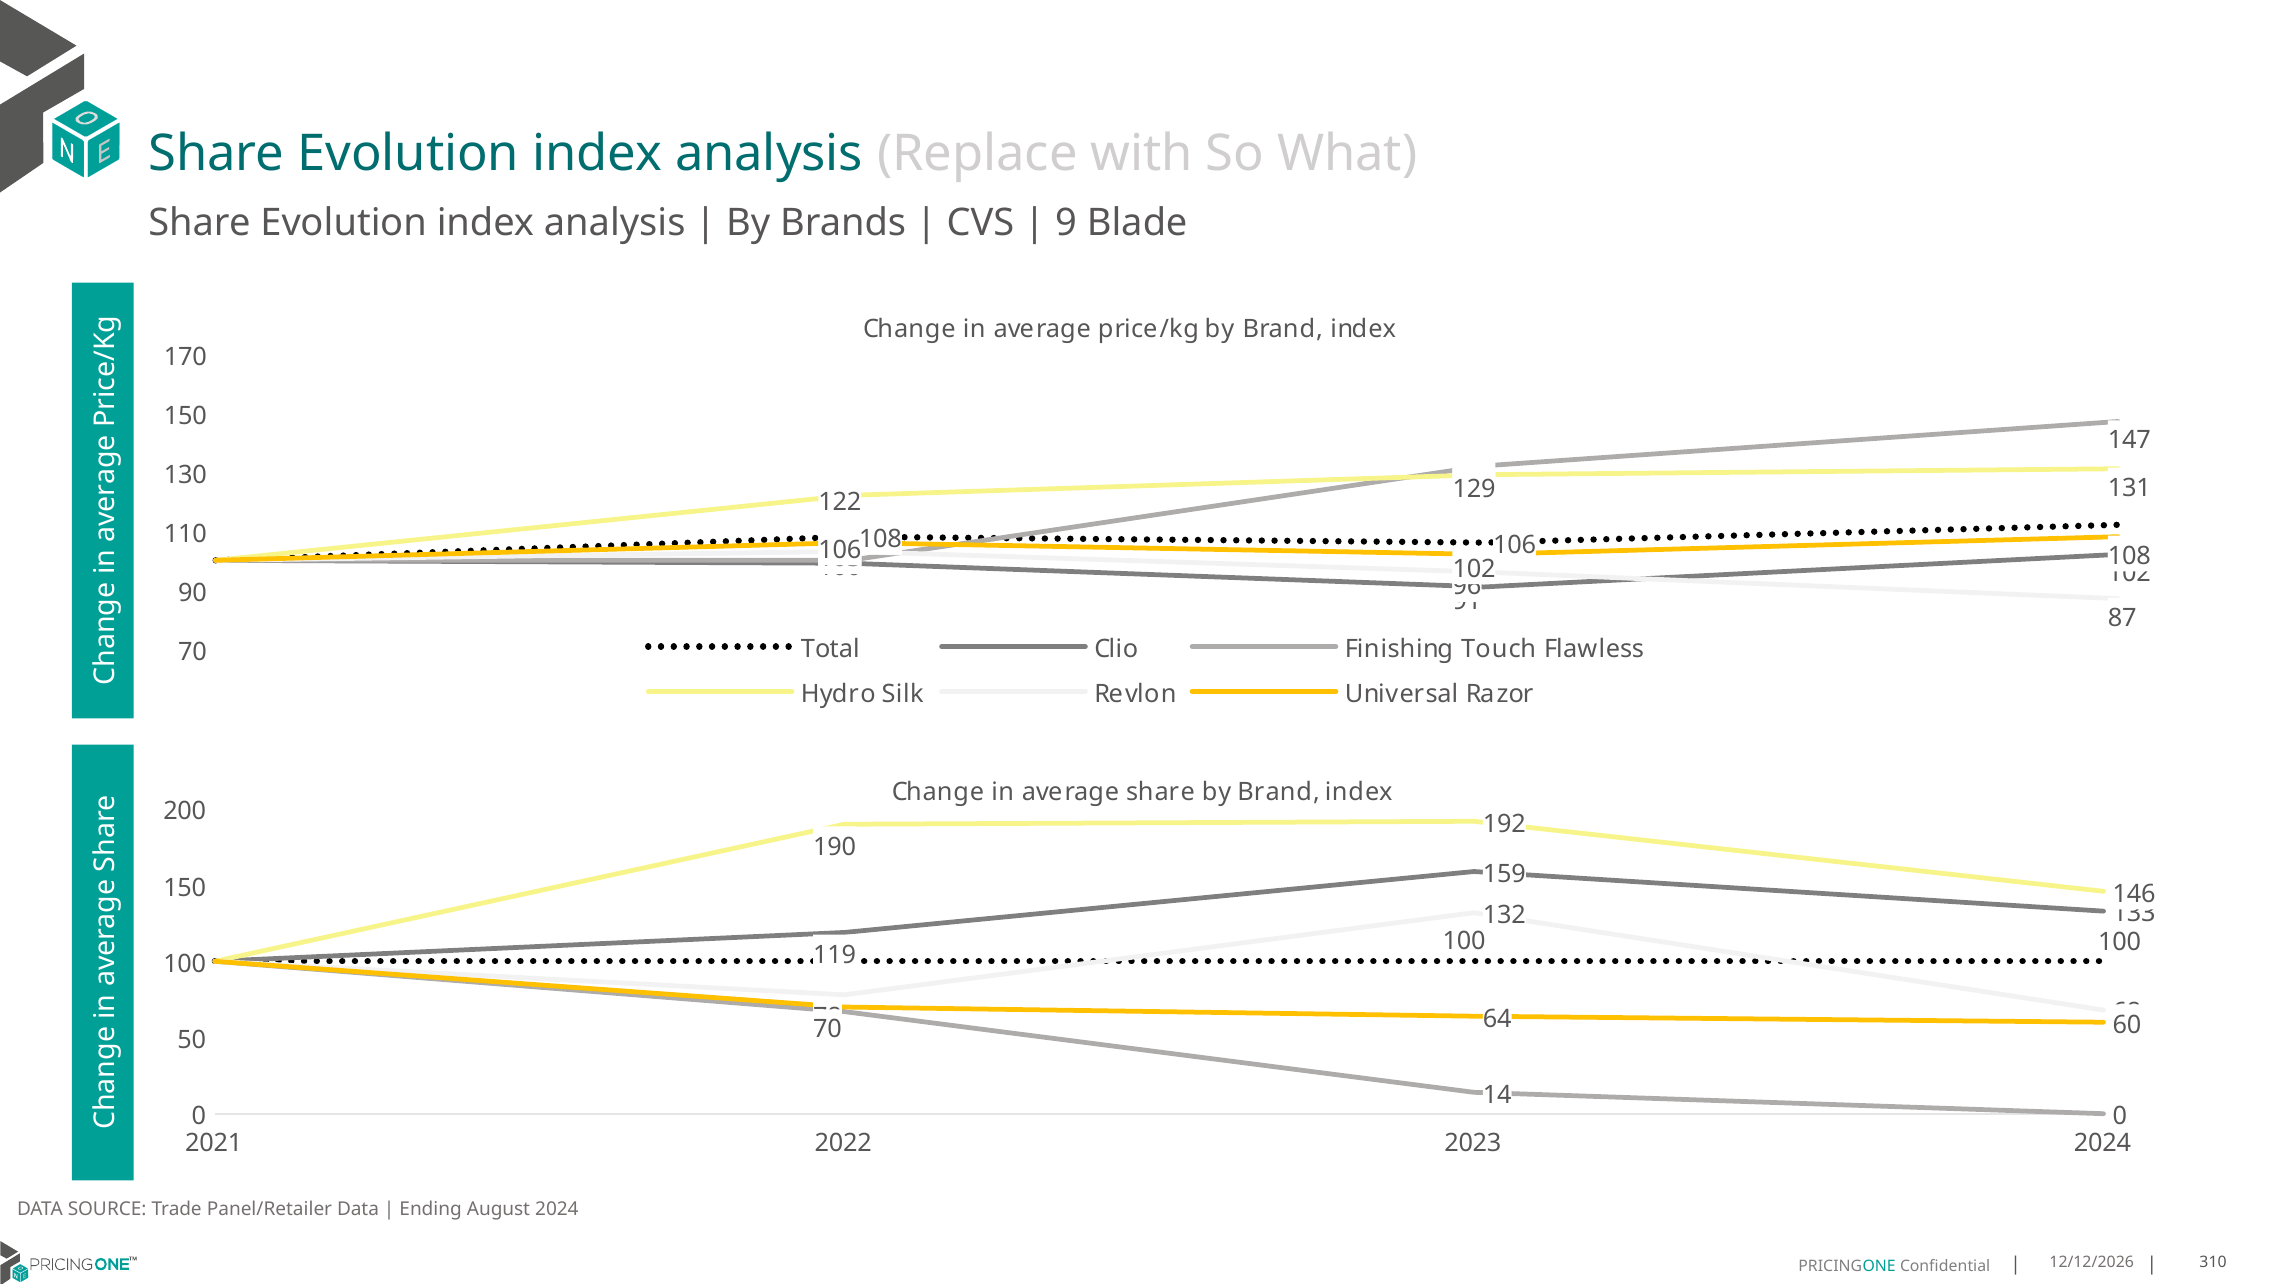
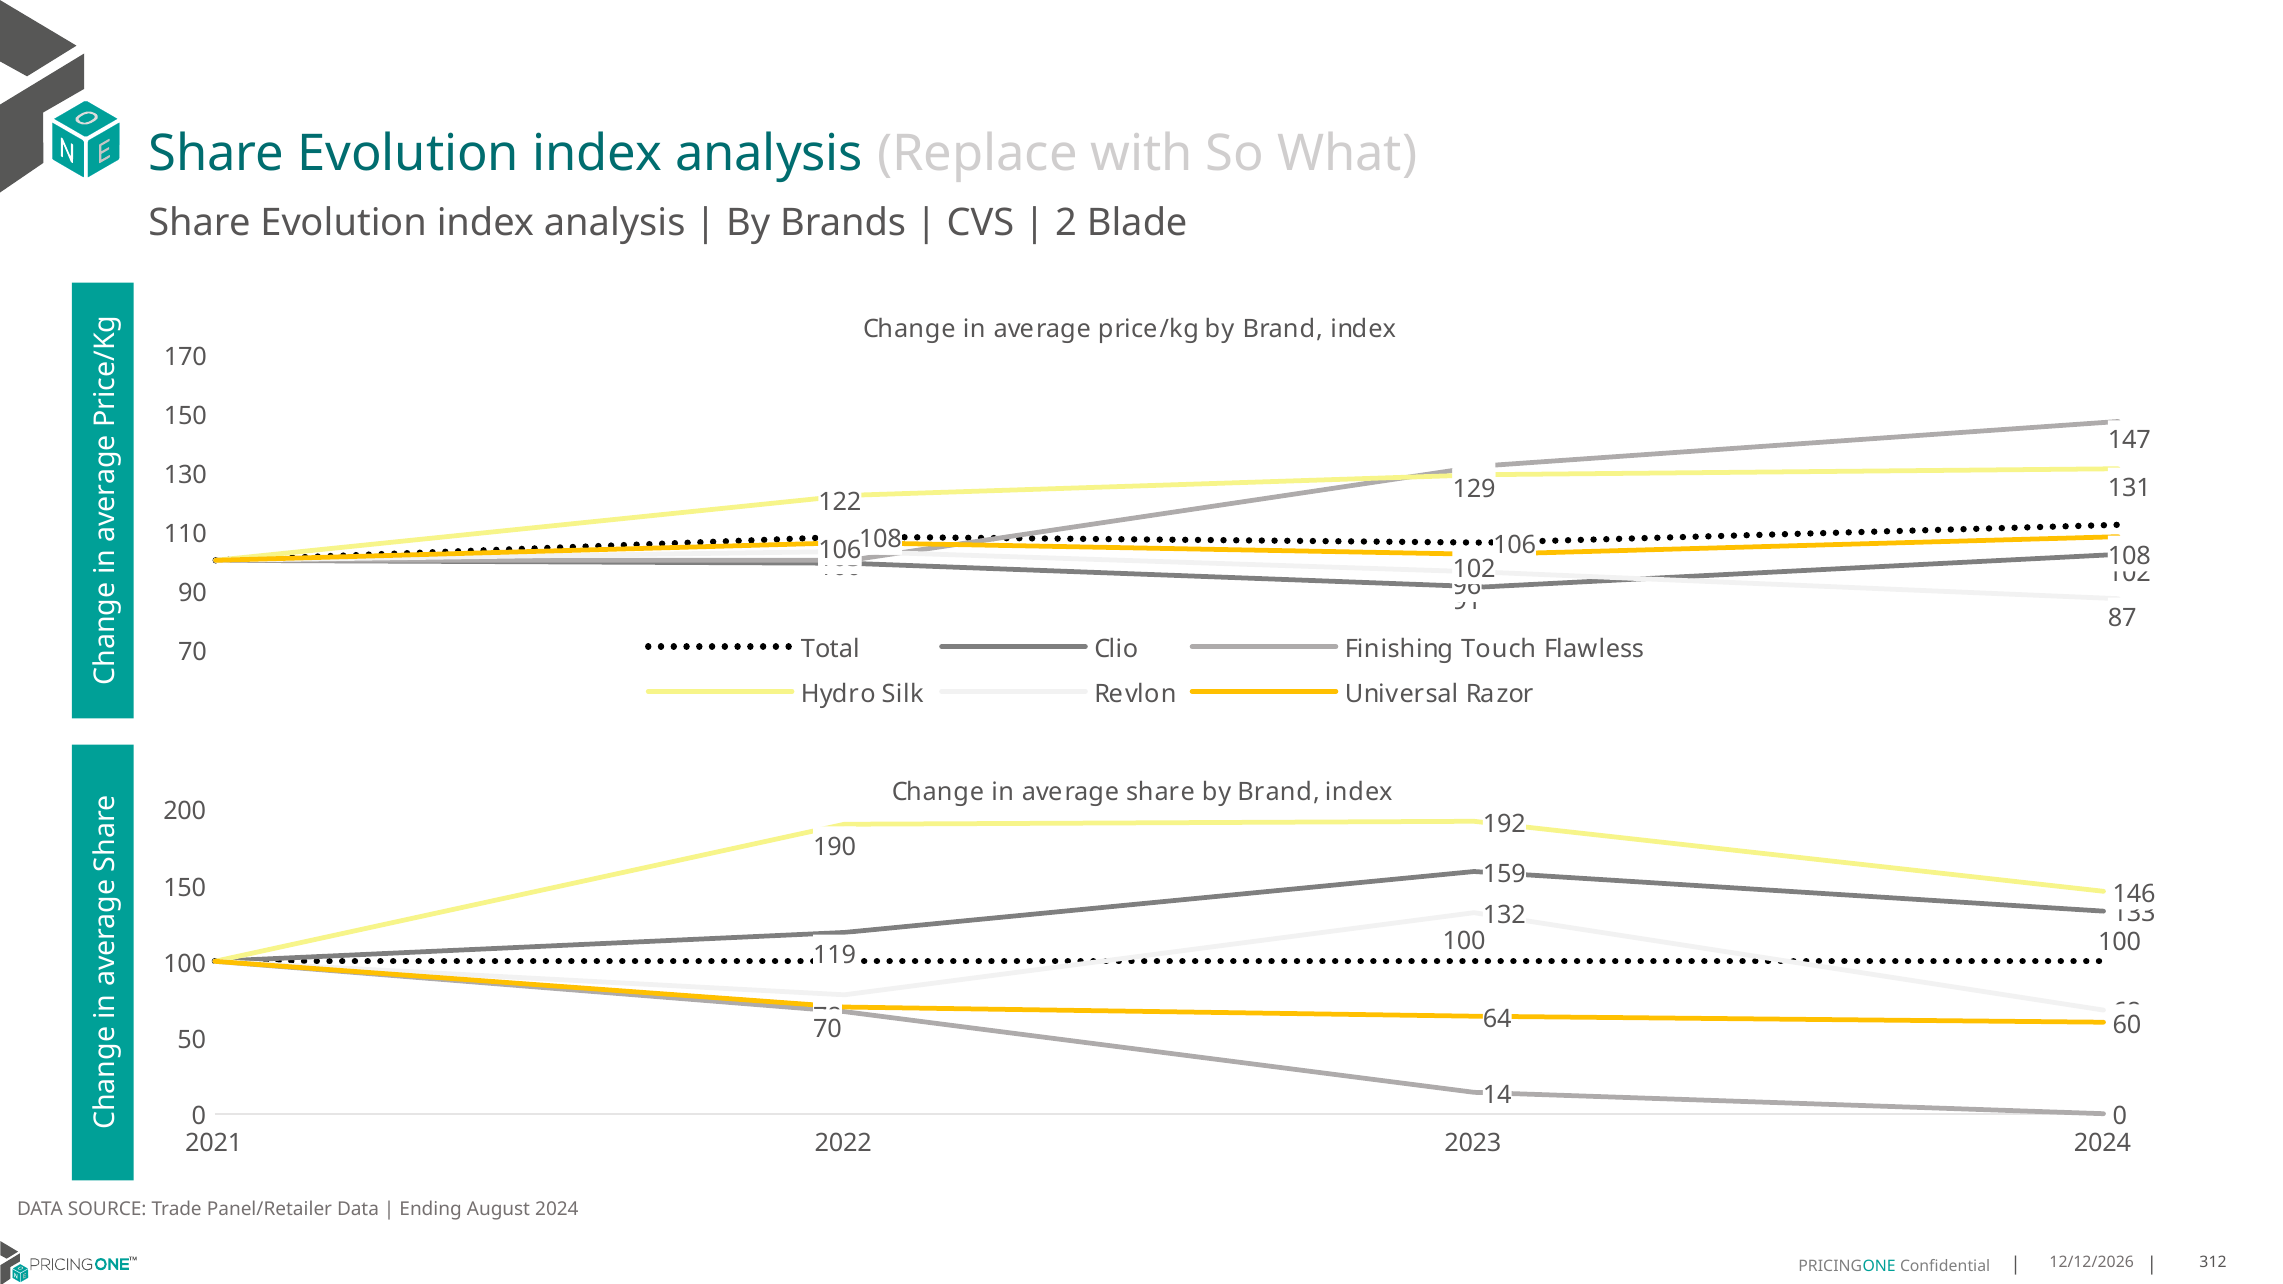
9: 9 -> 2 (1066, 223)
310: 310 -> 312 (2213, 1263)
